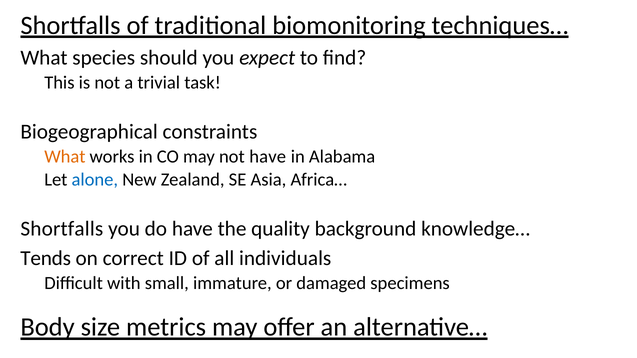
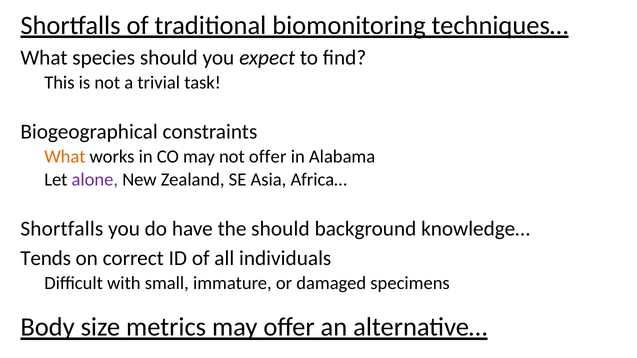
not have: have -> offer (268, 157)
alone colour: blue -> purple (95, 180)
the quality: quality -> should (280, 229)
